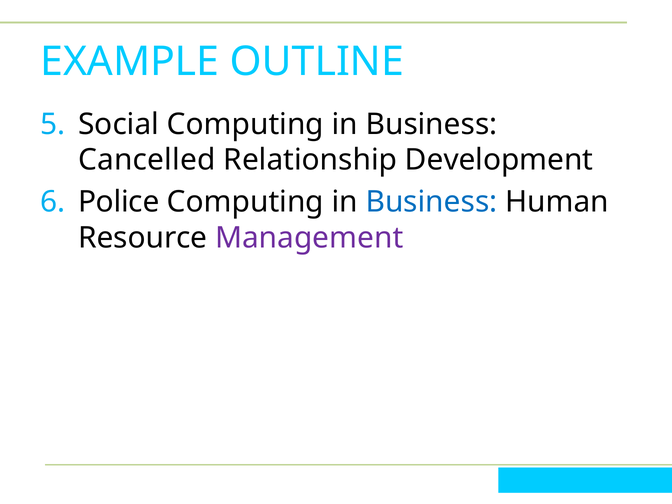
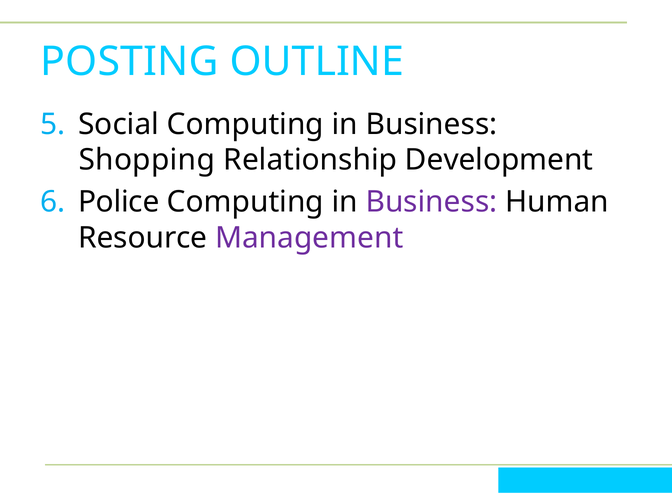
EXAMPLE: EXAMPLE -> POSTING (130, 62)
Cancelled: Cancelled -> Shopping (147, 160)
Business colour: blue -> purple (431, 202)
